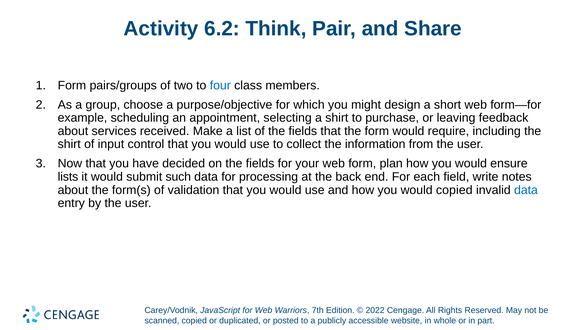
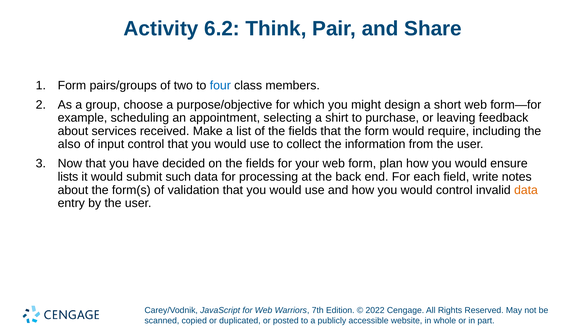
shirt: shirt -> also (69, 144)
would copied: copied -> control (454, 190)
data colour: blue -> orange (526, 190)
